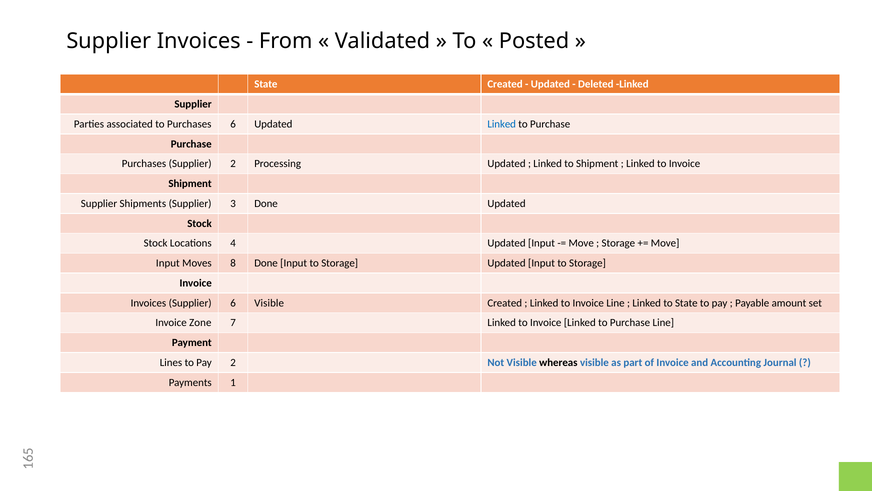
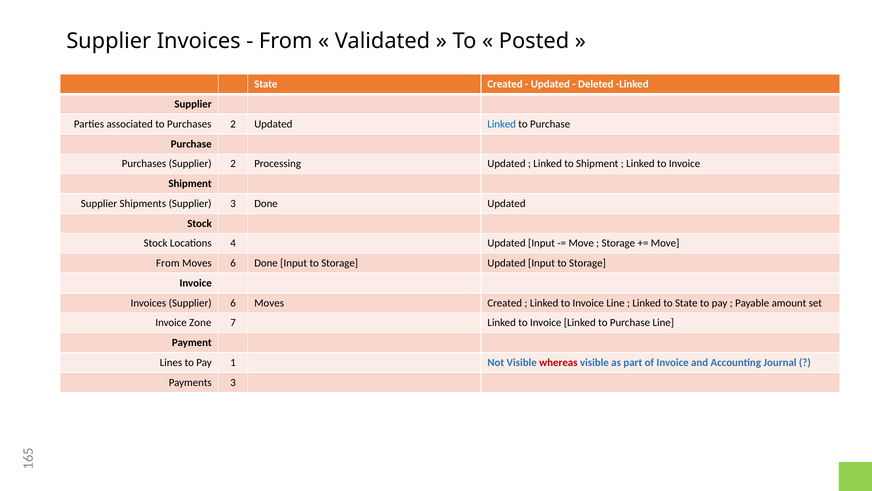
Purchases 6: 6 -> 2 (233, 124)
Input: Input -> From (168, 263)
Moves 8: 8 -> 6 (233, 263)
6 Visible: Visible -> Moves (269, 303)
Pay 2: 2 -> 1 (233, 362)
whereas colour: black -> red (558, 362)
Payments 1: 1 -> 3 (233, 382)
